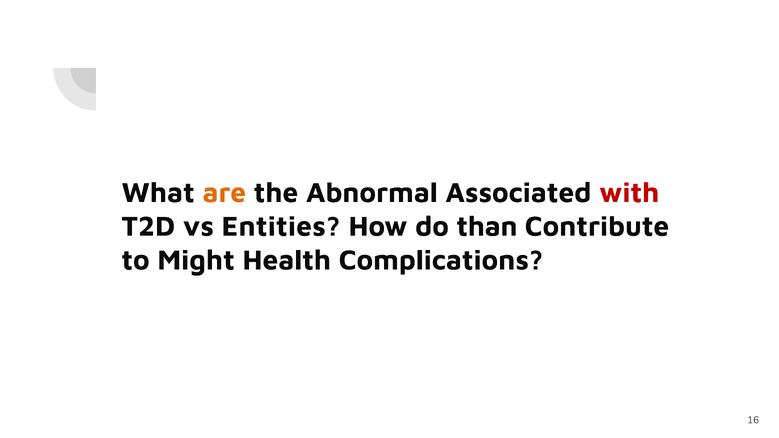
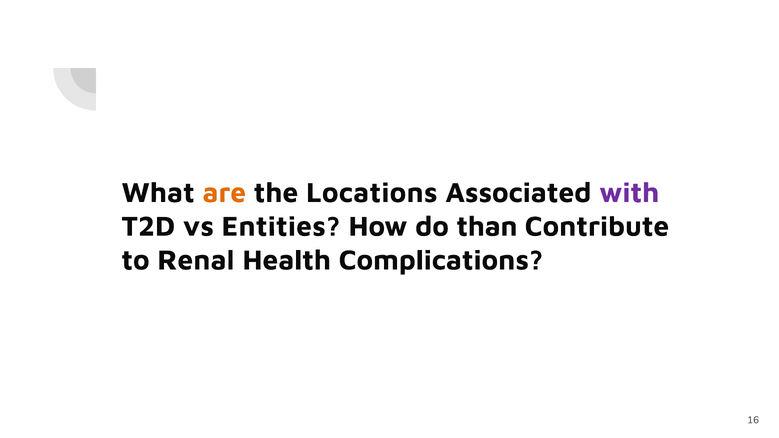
Abnormal: Abnormal -> Locations (372, 193)
with colour: red -> purple (629, 193)
Might: Might -> Renal (196, 260)
